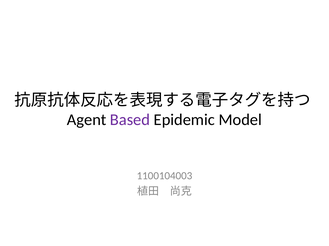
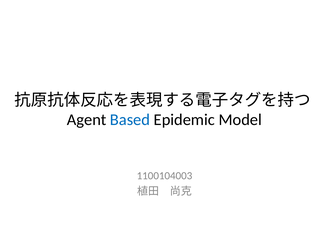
Based colour: purple -> blue (130, 120)
